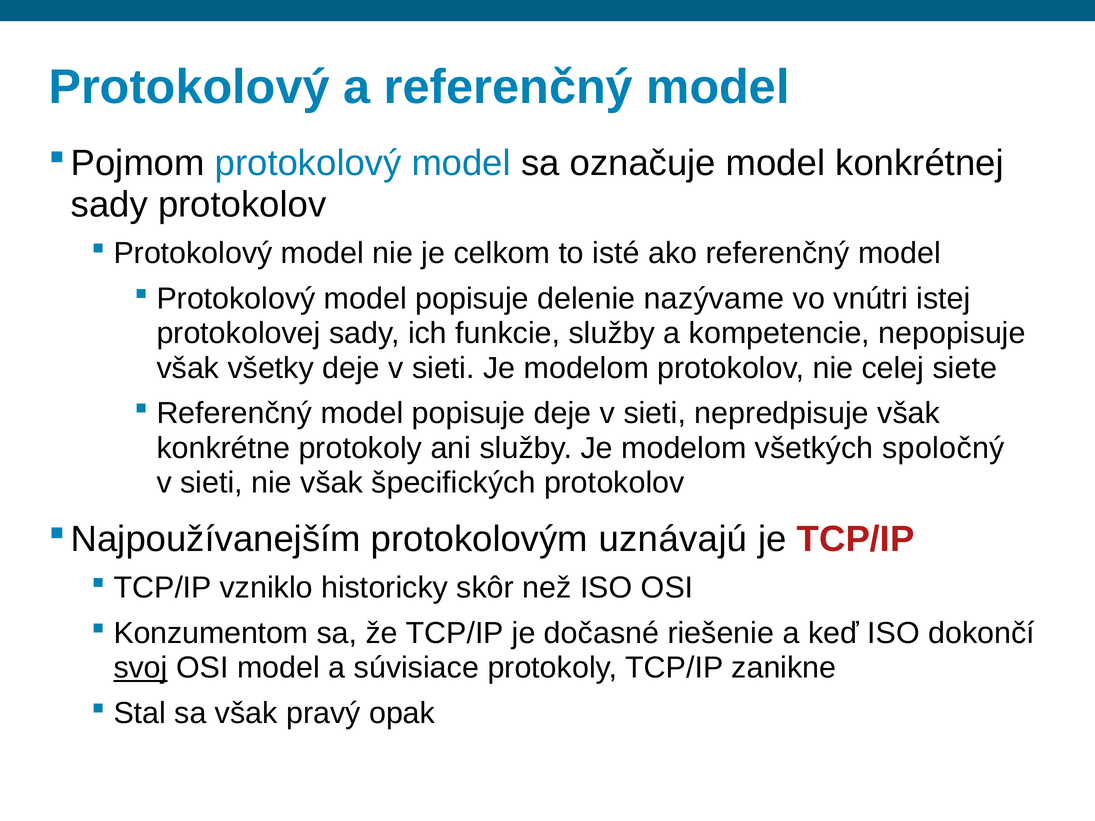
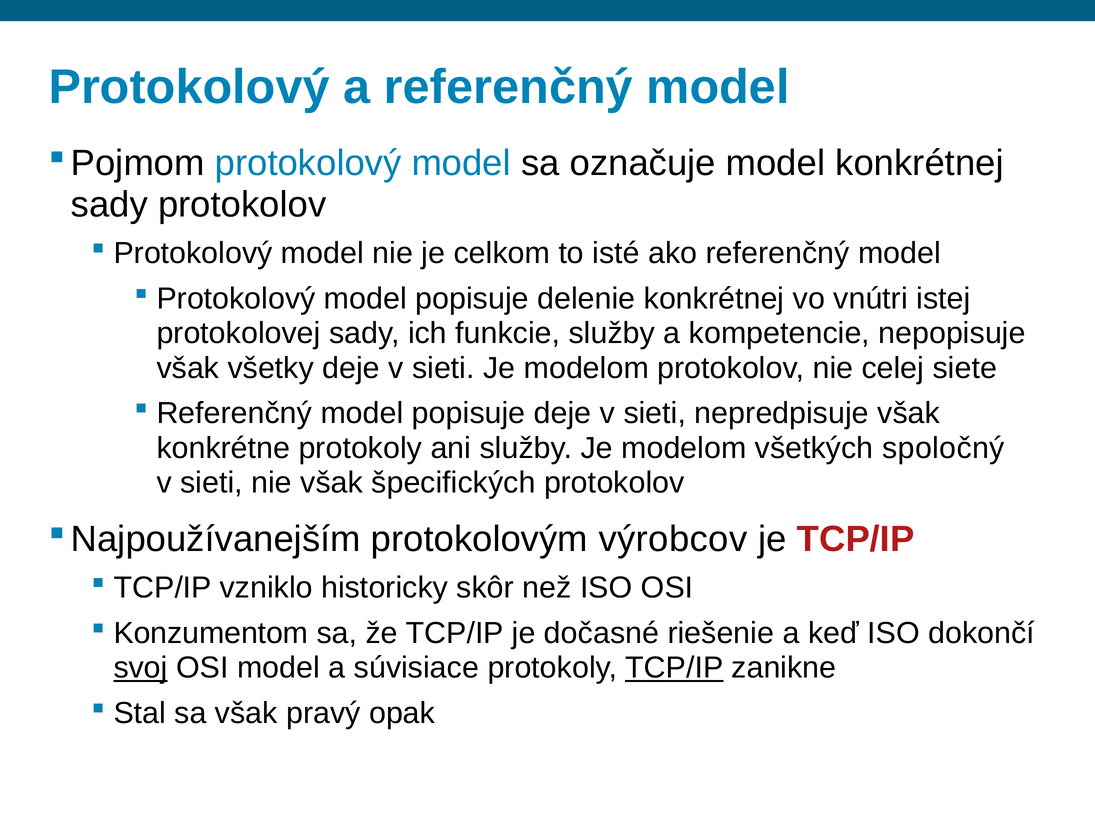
delenie nazývame: nazývame -> konkrétnej (714, 299)
uznávajú: uznávajú -> výrobcov (673, 539)
TCP/IP underline: none -> present (674, 668)
